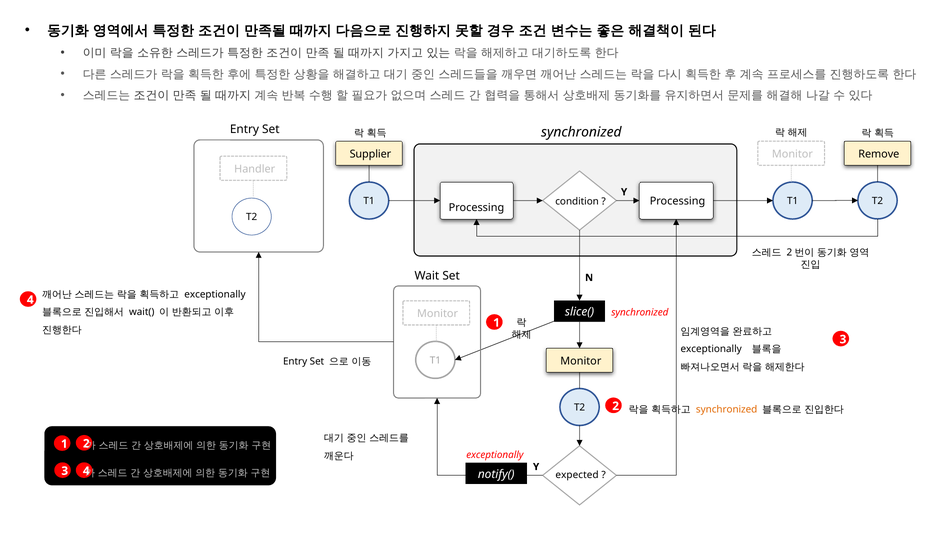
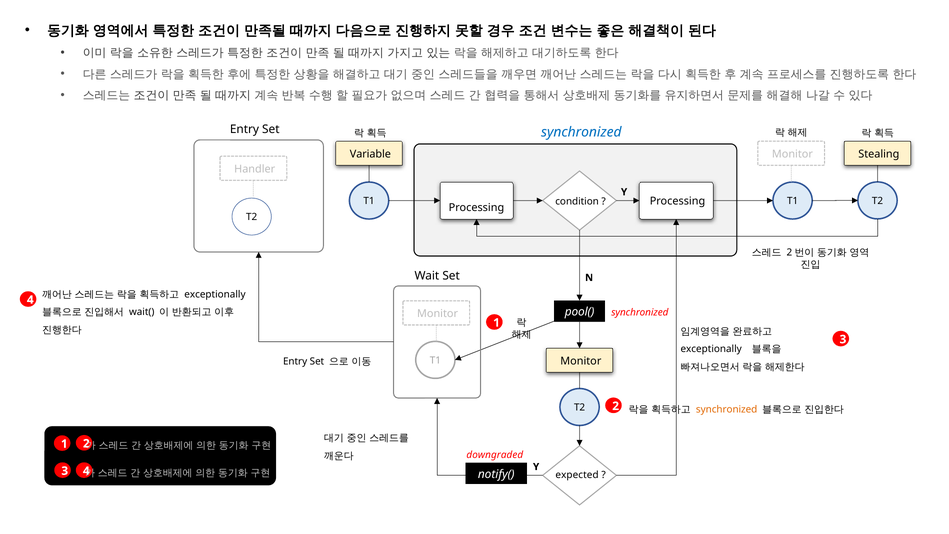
synchronized colour: black -> blue (581, 132)
Remove: Remove -> Stealing (879, 154)
Supplier: Supplier -> Variable (370, 154)
slice(: slice( -> pool( (580, 312)
exceptionally: exceptionally -> downgraded (495, 455)
